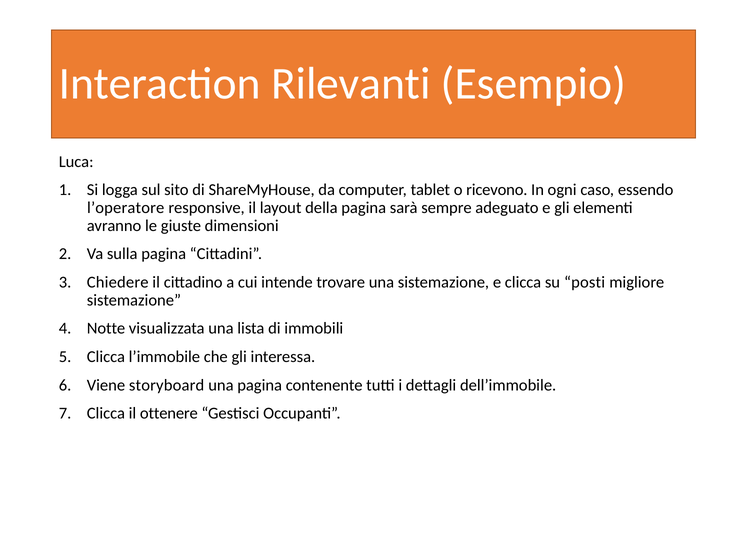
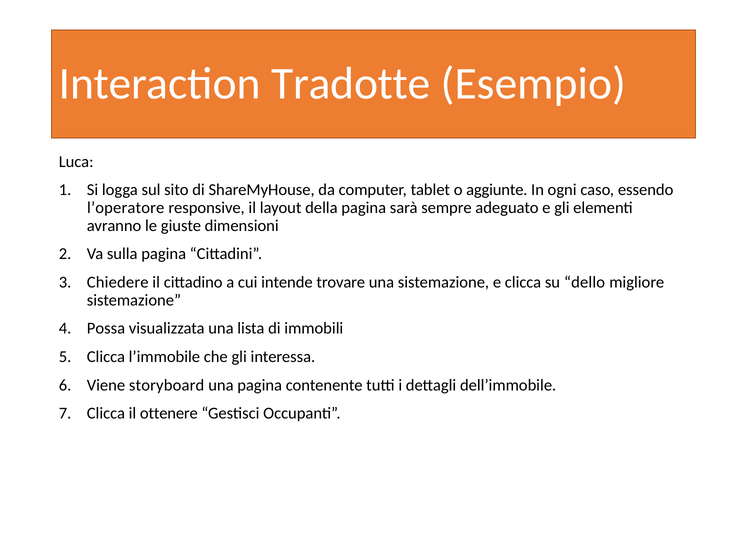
Rilevanti: Rilevanti -> Tradotte (351, 84)
ricevono: ricevono -> aggiunte (497, 190)
posti: posti -> dello (585, 282)
Notte: Notte -> Possa (106, 329)
